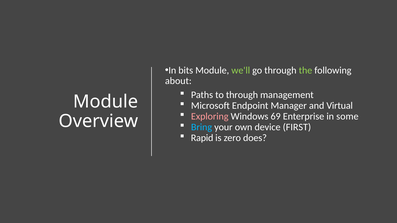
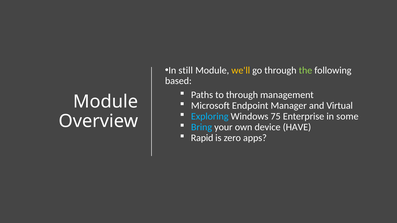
bits: bits -> still (186, 70)
we'll colour: light green -> yellow (241, 70)
about: about -> based (178, 81)
Exploring colour: pink -> light blue (210, 117)
69: 69 -> 75 (276, 117)
FIRST: FIRST -> HAVE (297, 127)
does: does -> apps (255, 138)
